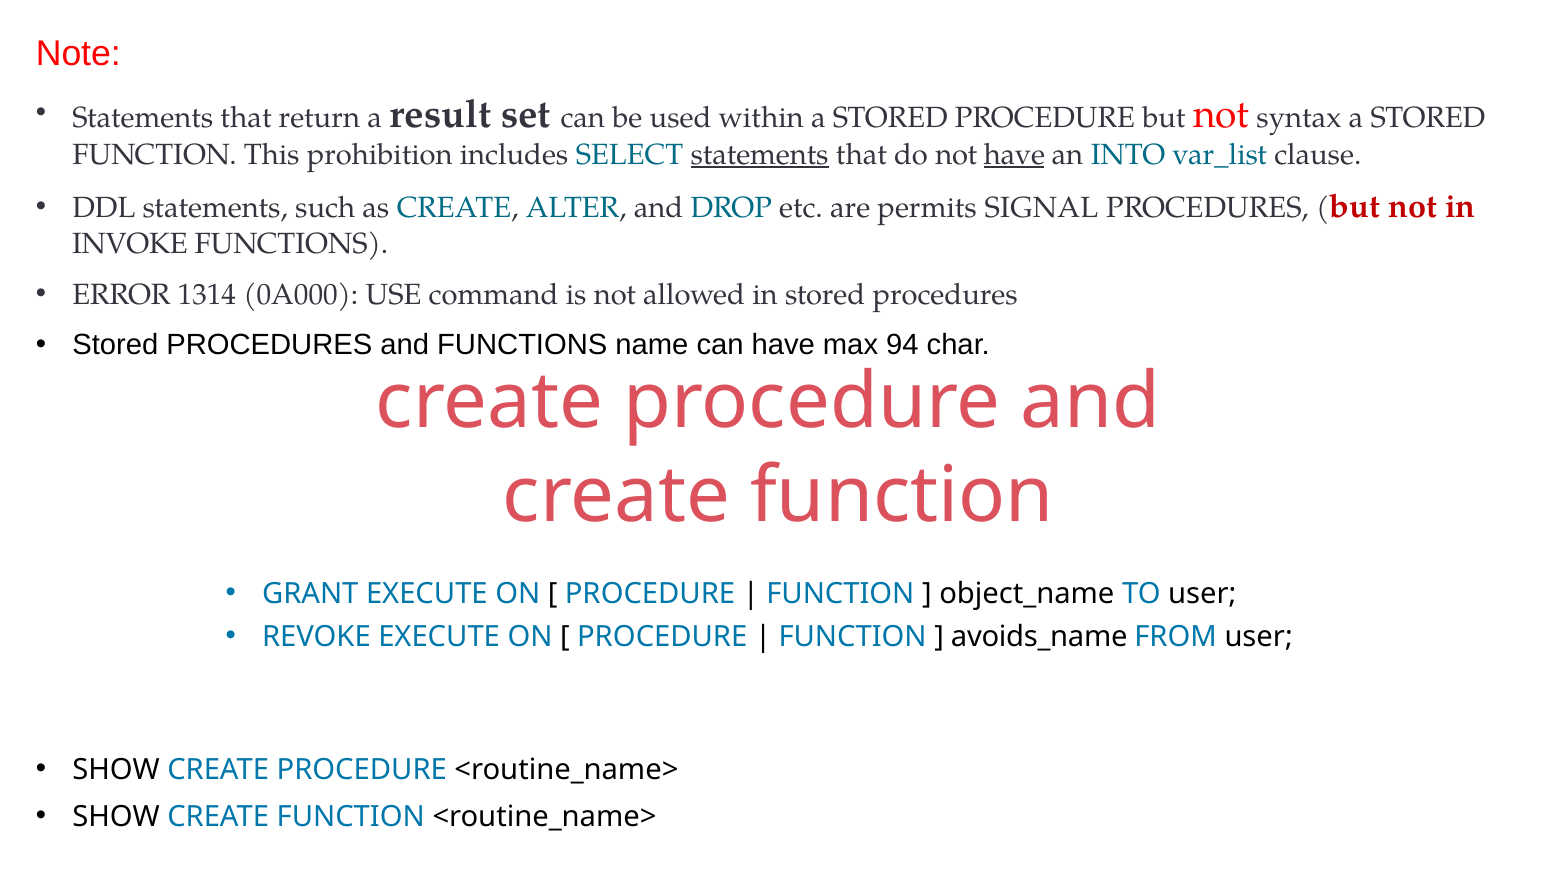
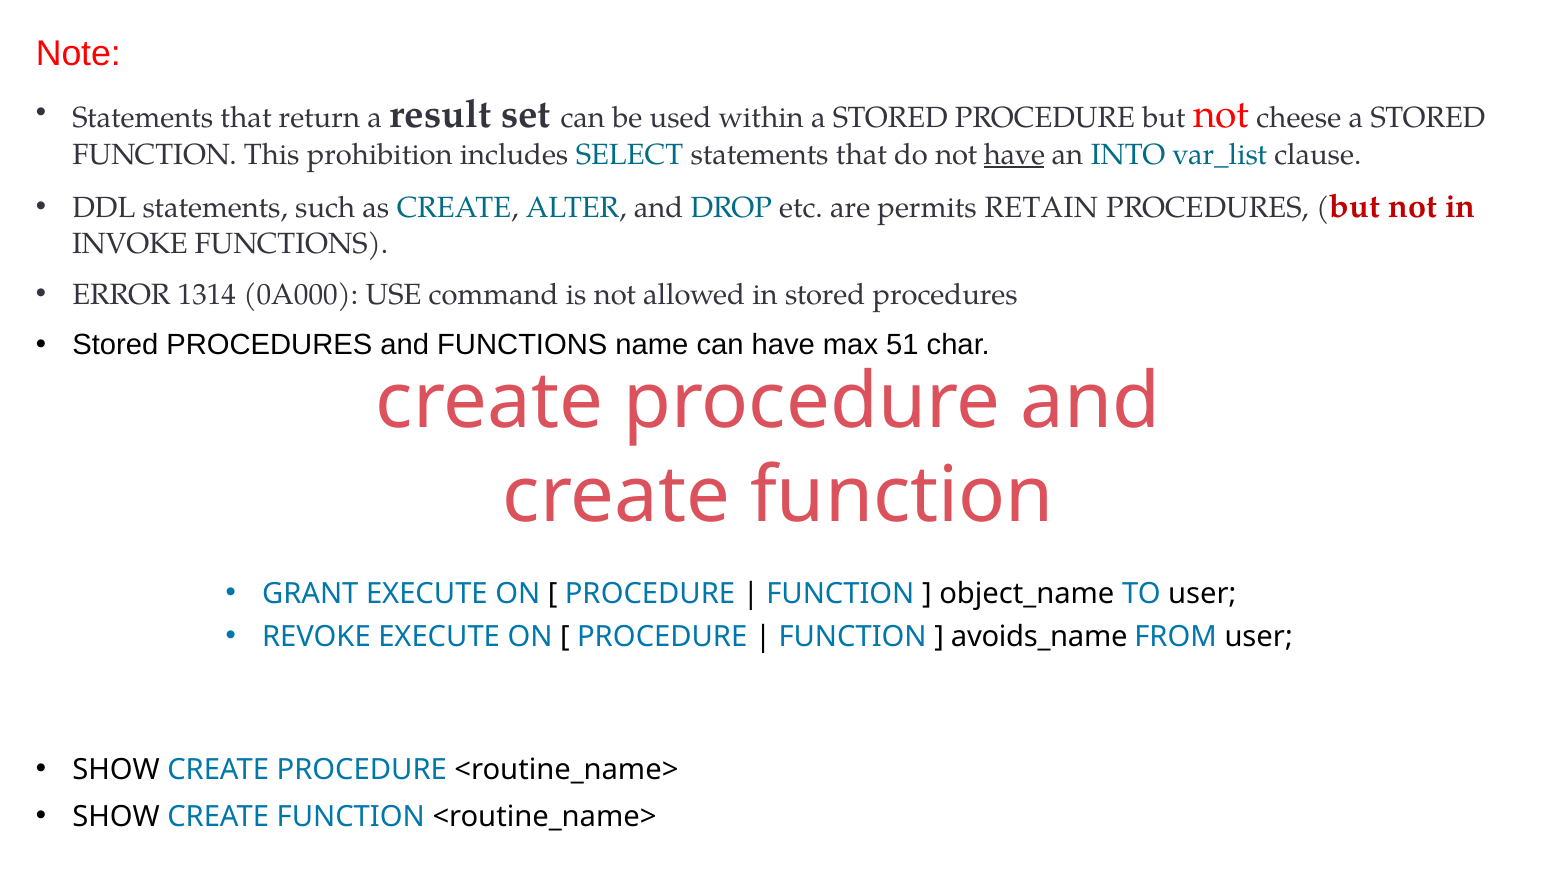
syntax: syntax -> cheese (1299, 117)
statements underline: present -> none (760, 154)
SIGNAL: SIGNAL -> RETAIN (1041, 208)
94: 94 -> 51 (902, 345)
